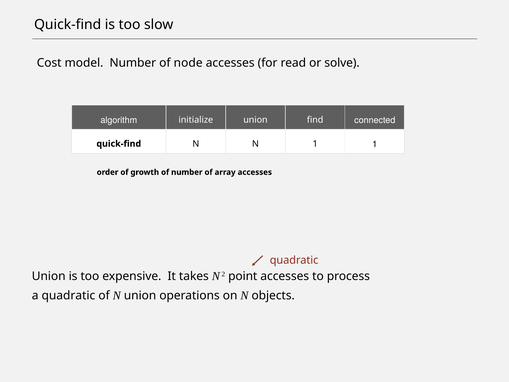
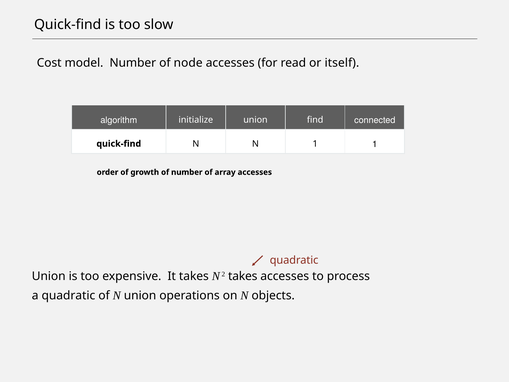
solve: solve -> itself (342, 63)
2 point: point -> takes (243, 276)
